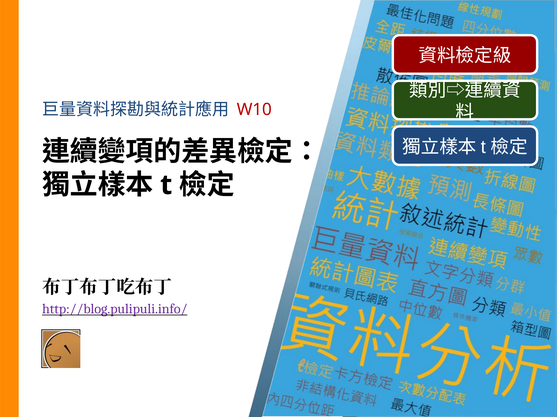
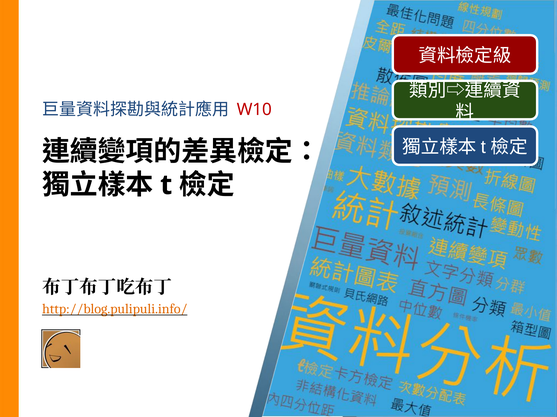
http://blog.pulipuli.info/ colour: purple -> orange (115, 310)
